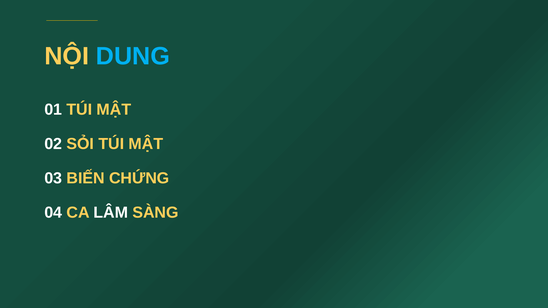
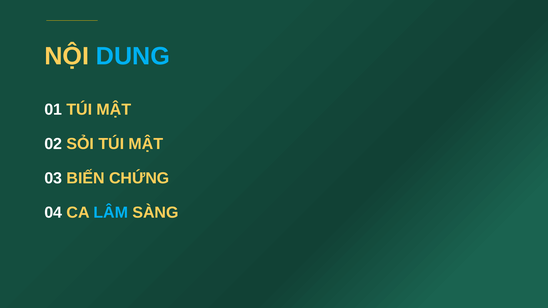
LÂM colour: white -> light blue (111, 213)
